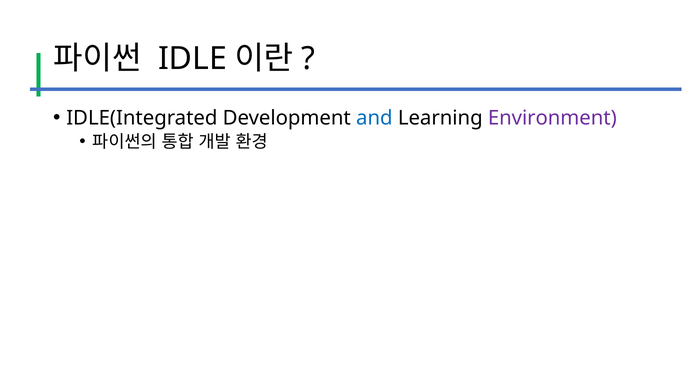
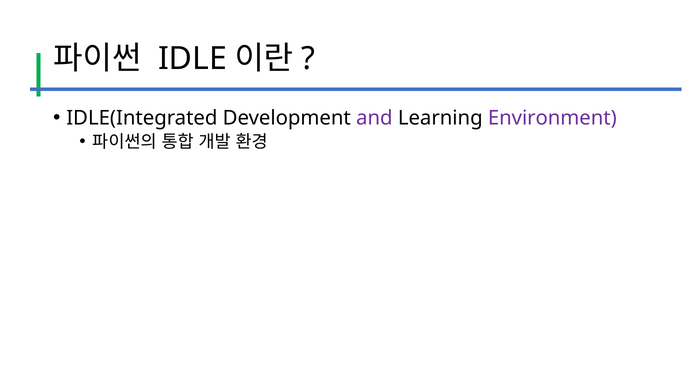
and colour: blue -> purple (374, 118)
